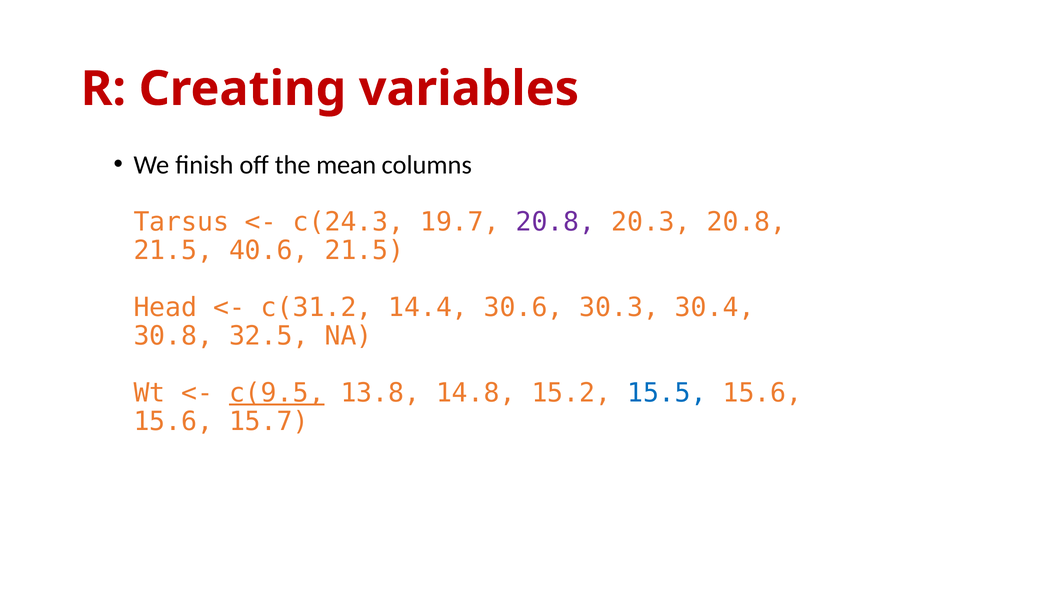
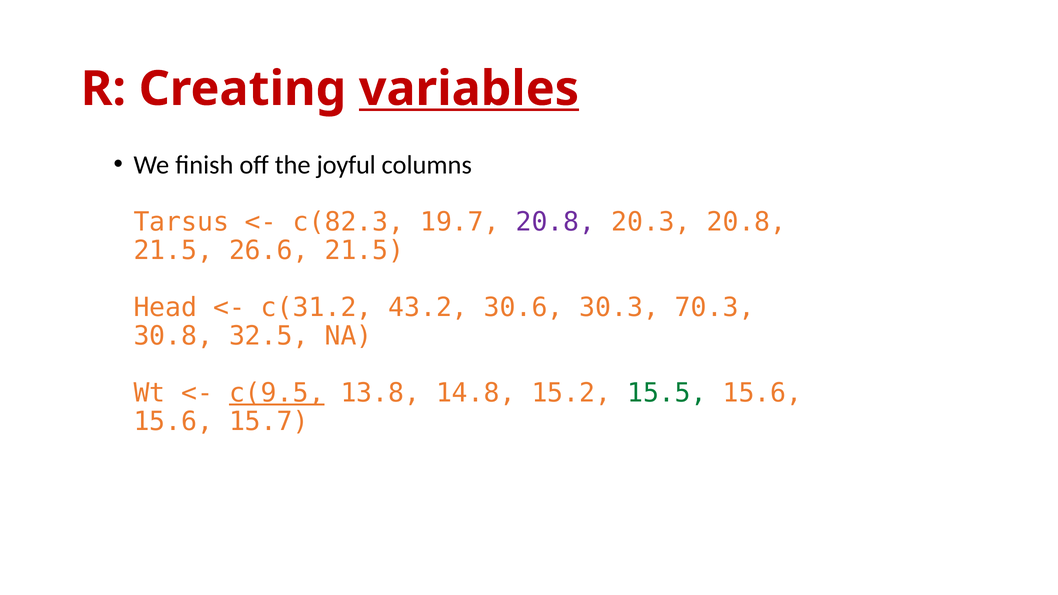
variables underline: none -> present (469, 89)
mean: mean -> joyful (346, 165)
c(24.3: c(24.3 -> c(82.3 (348, 222)
40.6: 40.6 -> 26.6 (269, 250)
14.4: 14.4 -> 43.2 (428, 308)
30.4: 30.4 -> 70.3 (715, 308)
15.5 colour: blue -> green (667, 393)
